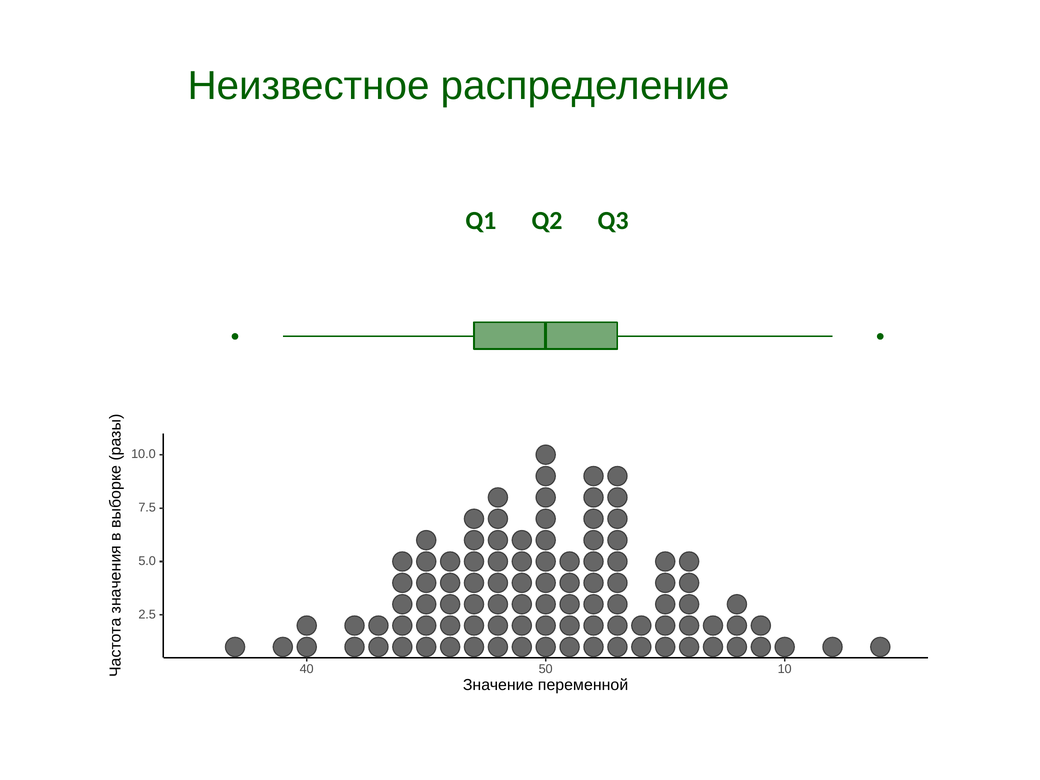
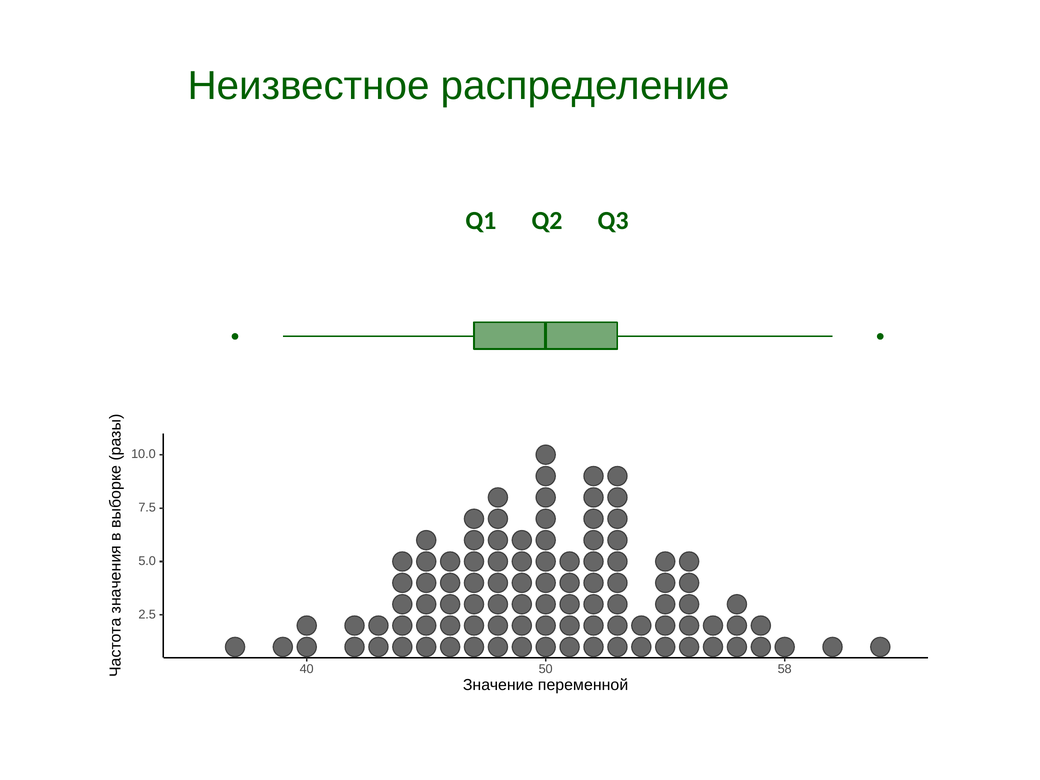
10: 10 -> 58 (785, 669)
